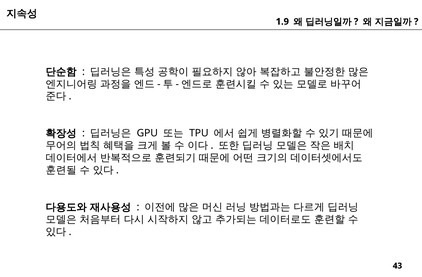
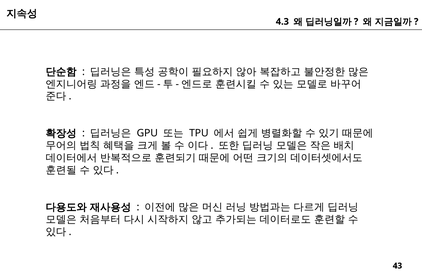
1.9: 1.9 -> 4.3 (282, 22)
